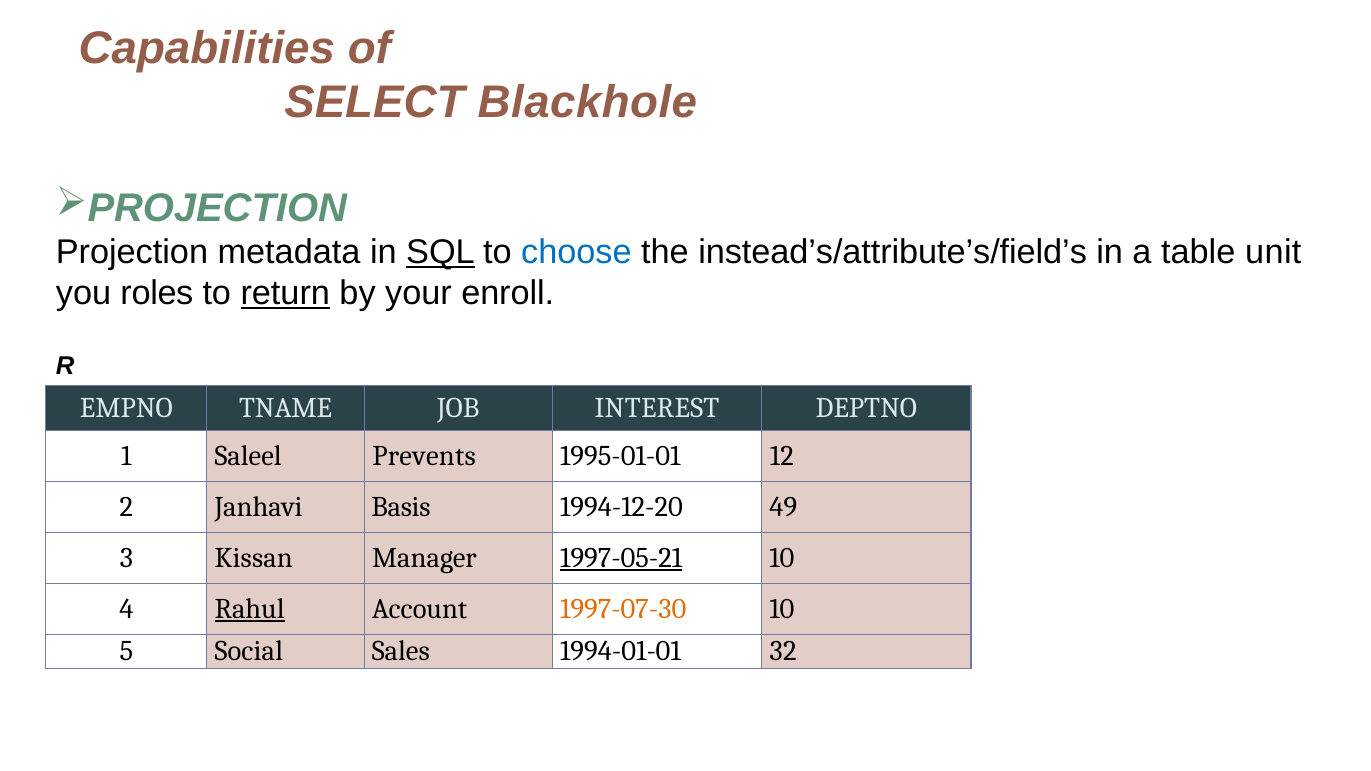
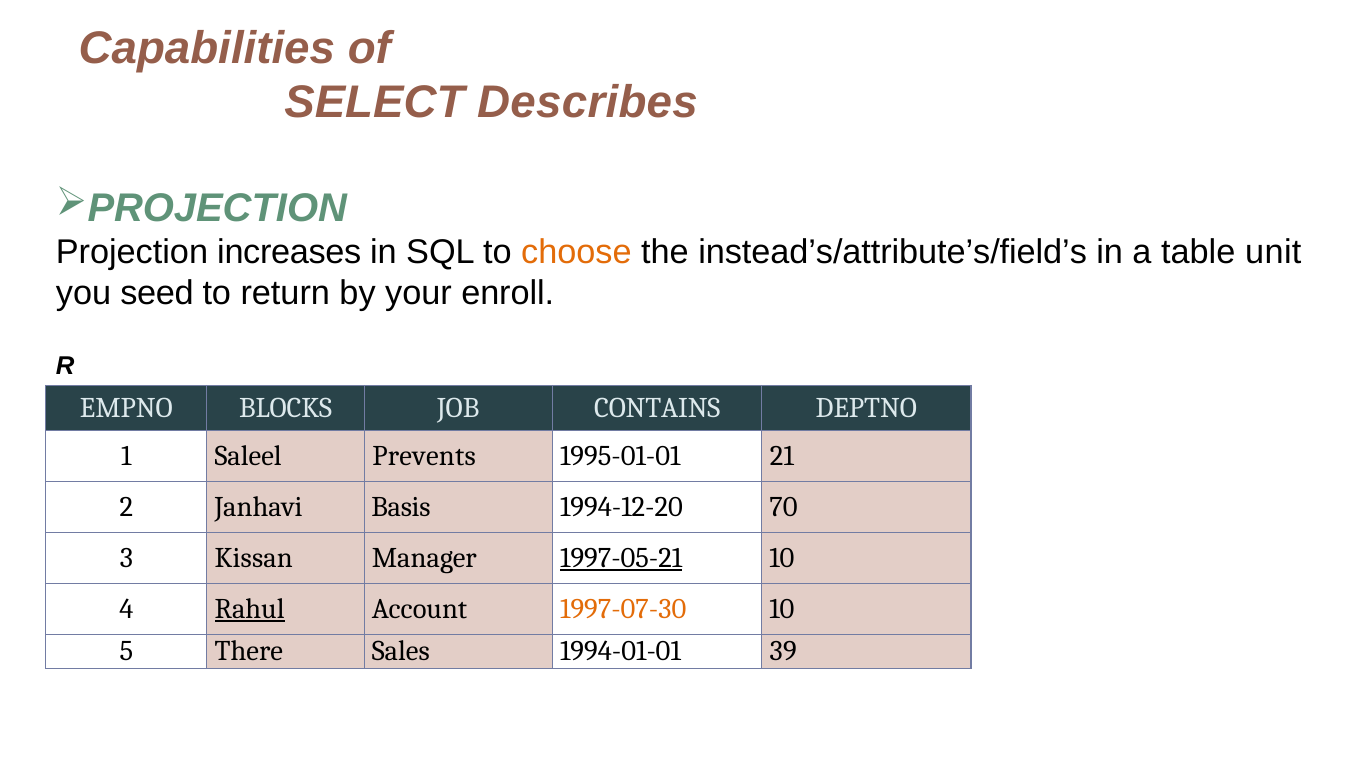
Blackhole: Blackhole -> Describes (587, 103)
metadata: metadata -> increases (289, 253)
SQL underline: present -> none (441, 253)
choose colour: blue -> orange (576, 253)
roles: roles -> seed (157, 294)
return underline: present -> none (285, 294)
TNAME: TNAME -> BLOCKS (286, 408)
INTEREST: INTEREST -> CONTAINS (657, 408)
12: 12 -> 21 (782, 456)
49: 49 -> 70 (784, 507)
Social: Social -> There (249, 651)
32: 32 -> 39 (783, 651)
